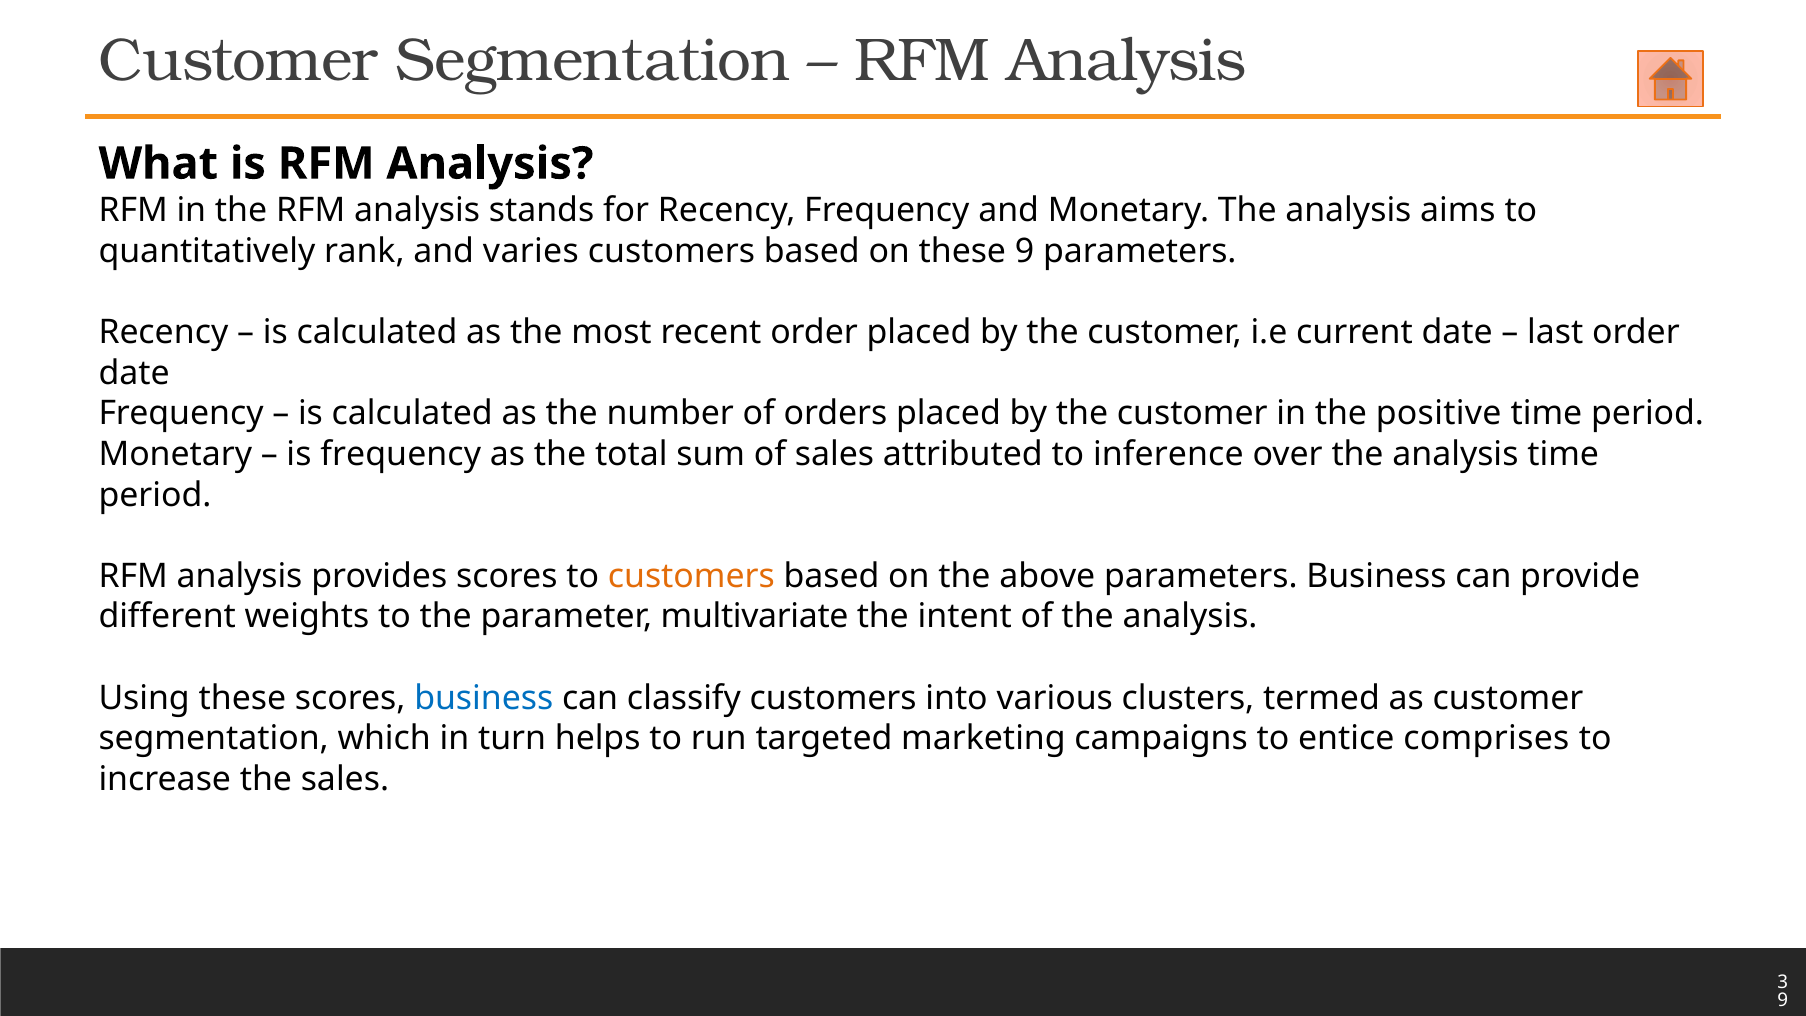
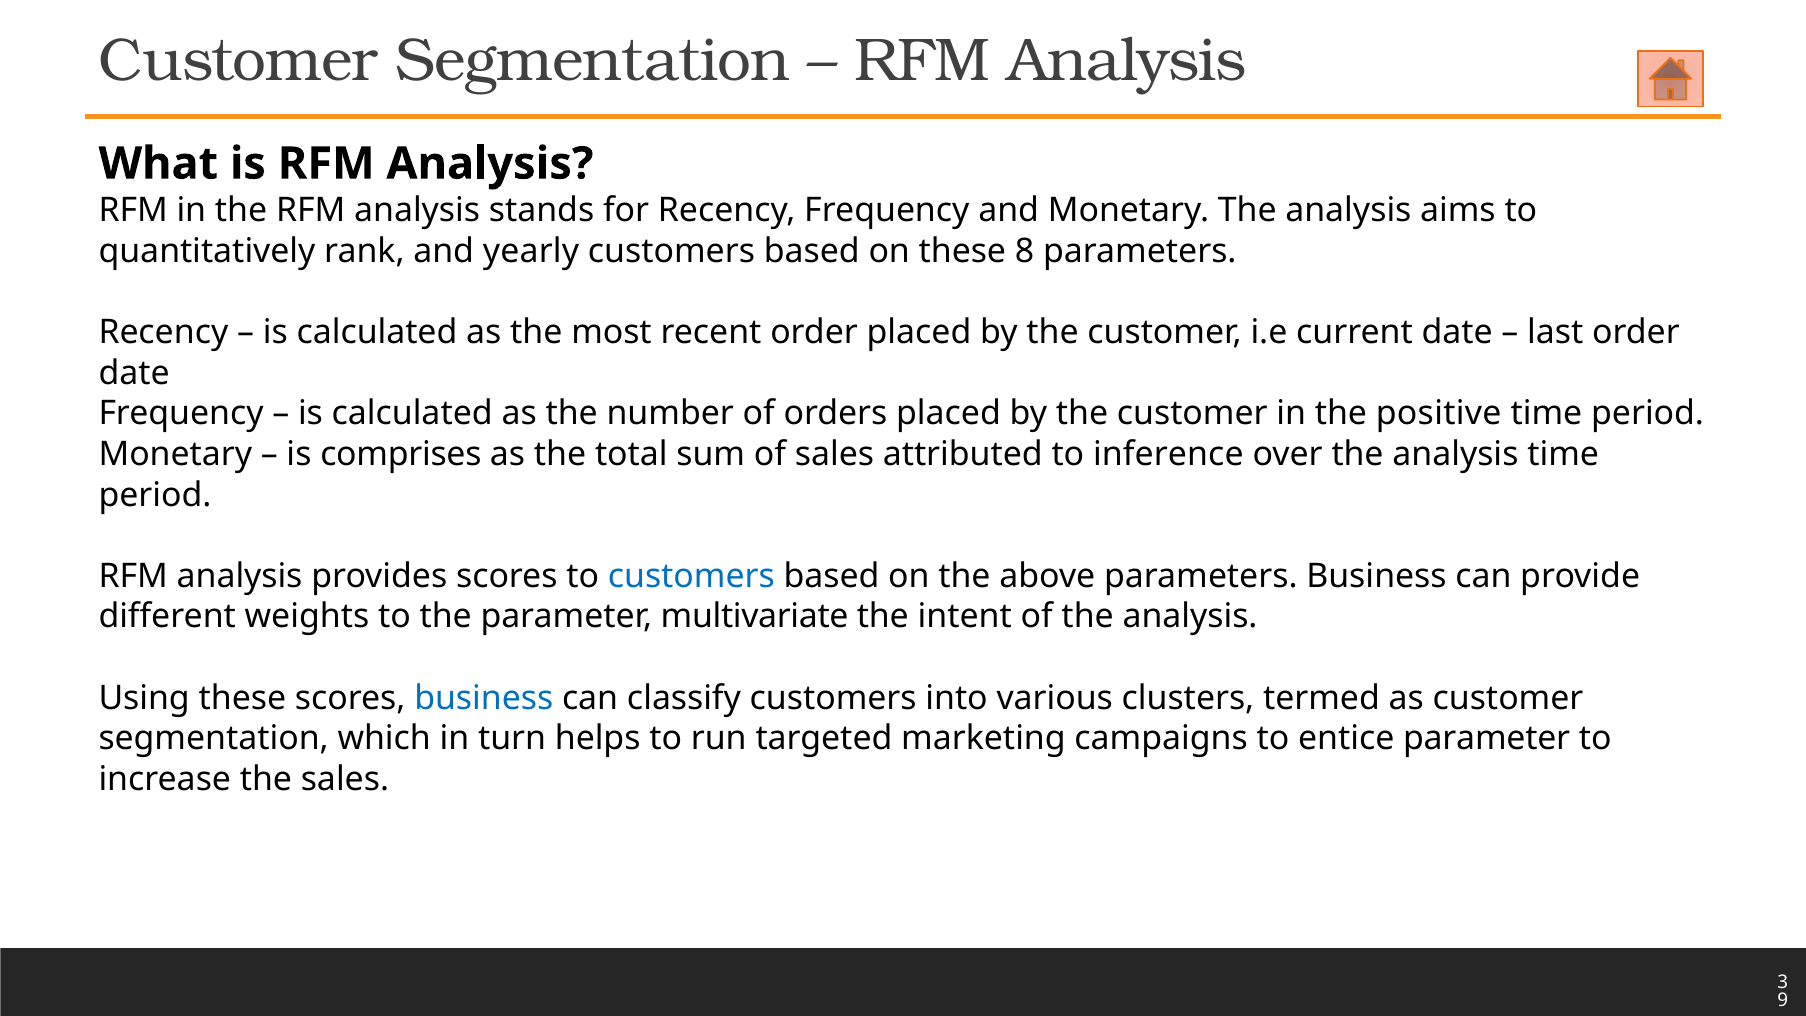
varies: varies -> yearly (531, 251)
these 9: 9 -> 8 (1025, 251)
is frequency: frequency -> comprises (401, 454)
customers colour: orange -> blue (691, 576)
entice comprises: comprises -> parameter (1487, 739)
